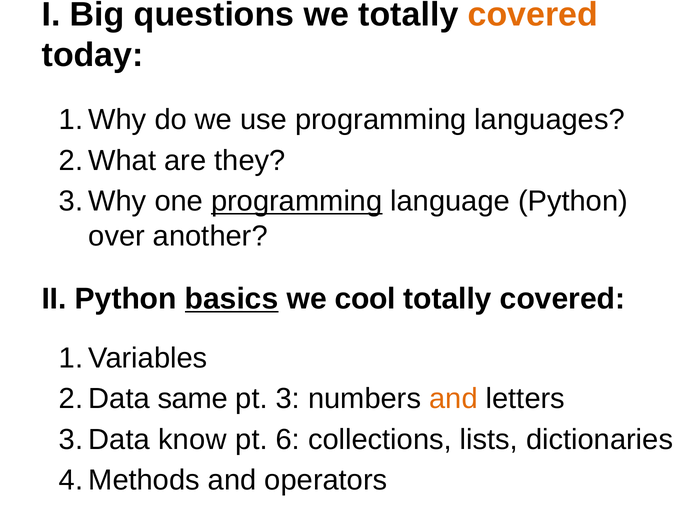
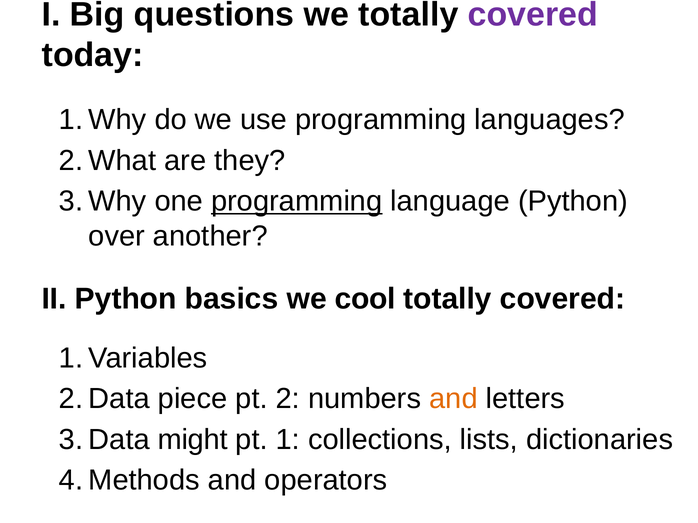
covered colour: orange -> purple (533, 15)
basics underline: present -> none (232, 299)
same: same -> piece (193, 399)
3: 3 -> 2 (288, 399)
know: know -> might (193, 440)
6: 6 -> 1 (288, 440)
